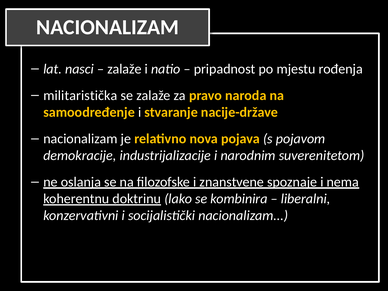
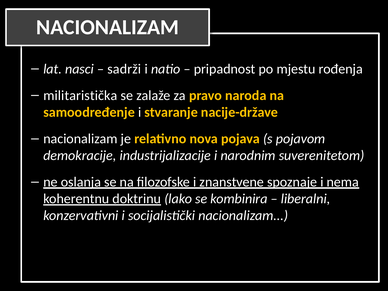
zalaže: zalaže -> sadrži (124, 69)
